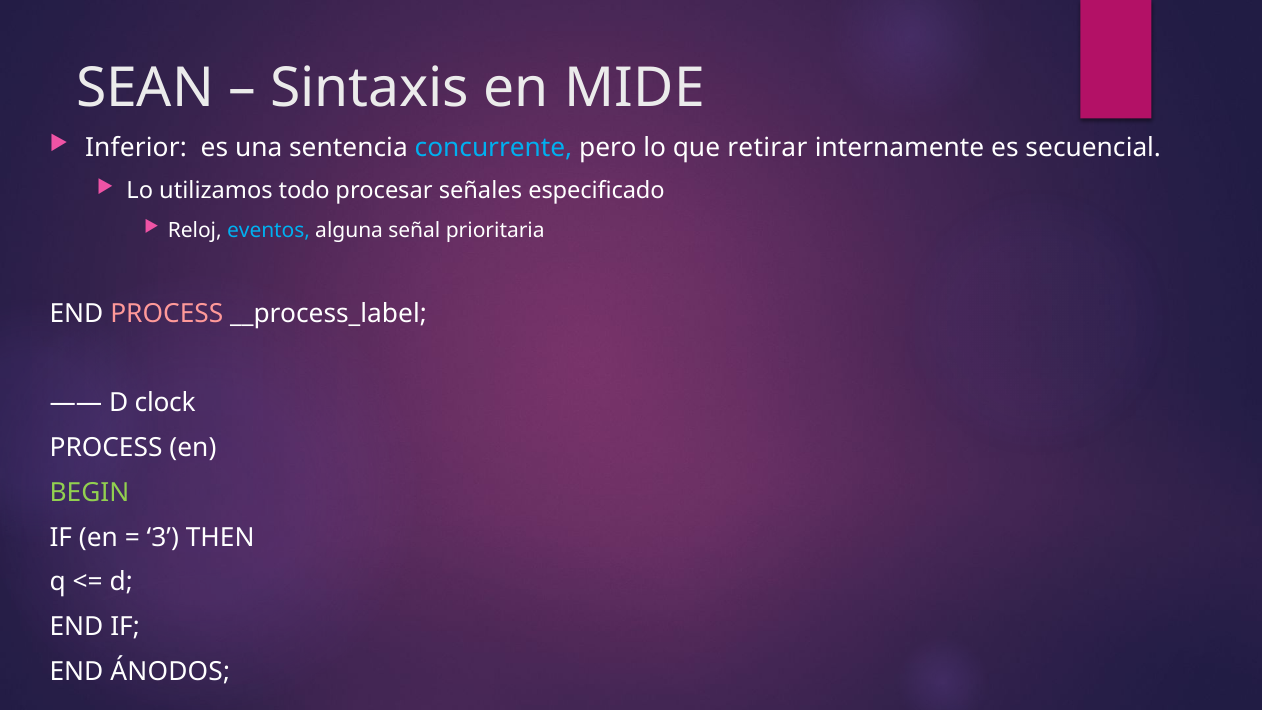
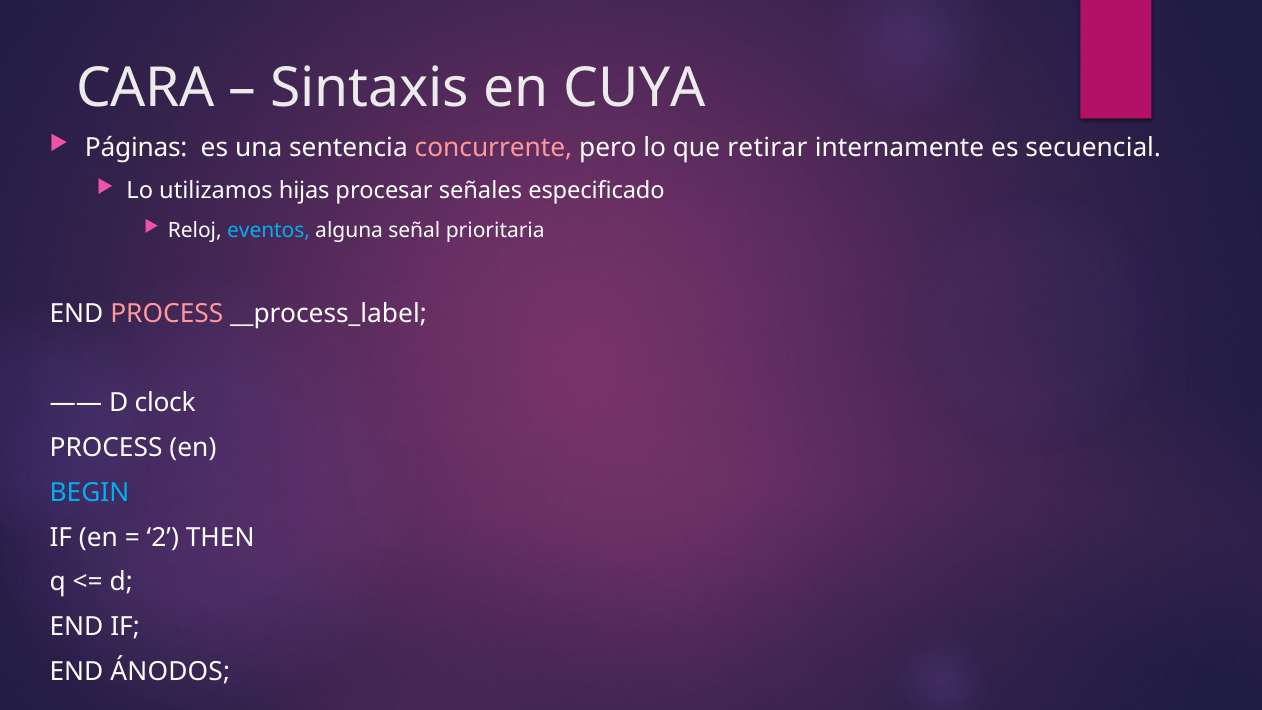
SEAN: SEAN -> CARA (145, 89)
MIDE: MIDE -> CUYA (635, 89)
Inferior: Inferior -> Páginas (136, 147)
concurrente colour: light blue -> pink (493, 147)
todo: todo -> hijas (304, 190)
BEGIN colour: light green -> light blue (89, 493)
3: 3 -> 2 (163, 537)
